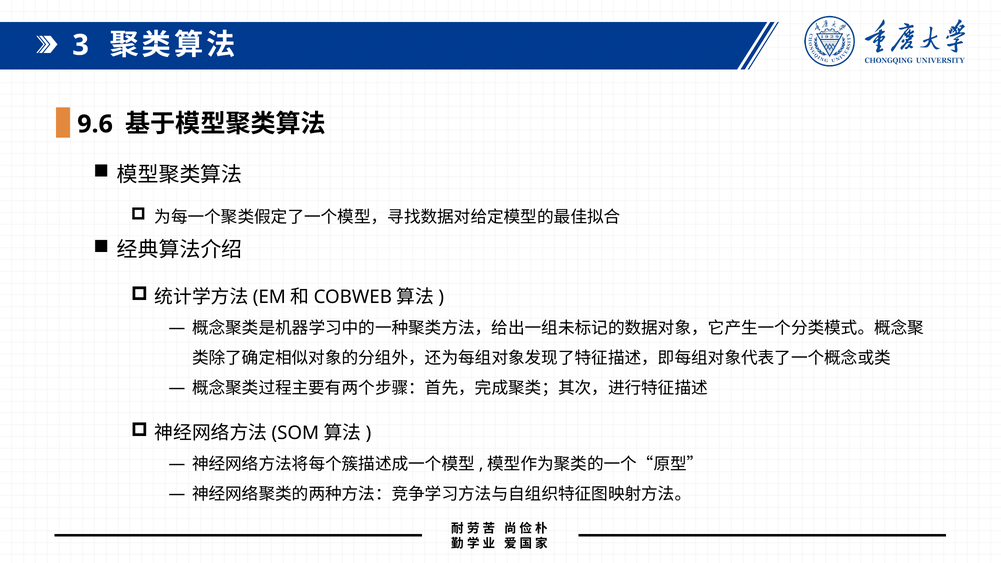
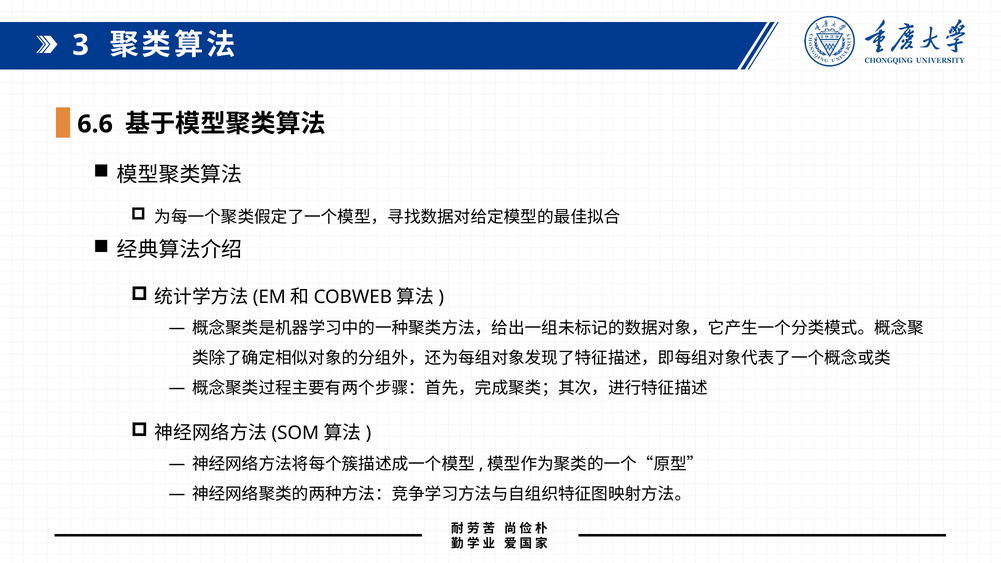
9.6: 9.6 -> 6.6 (95, 124)
